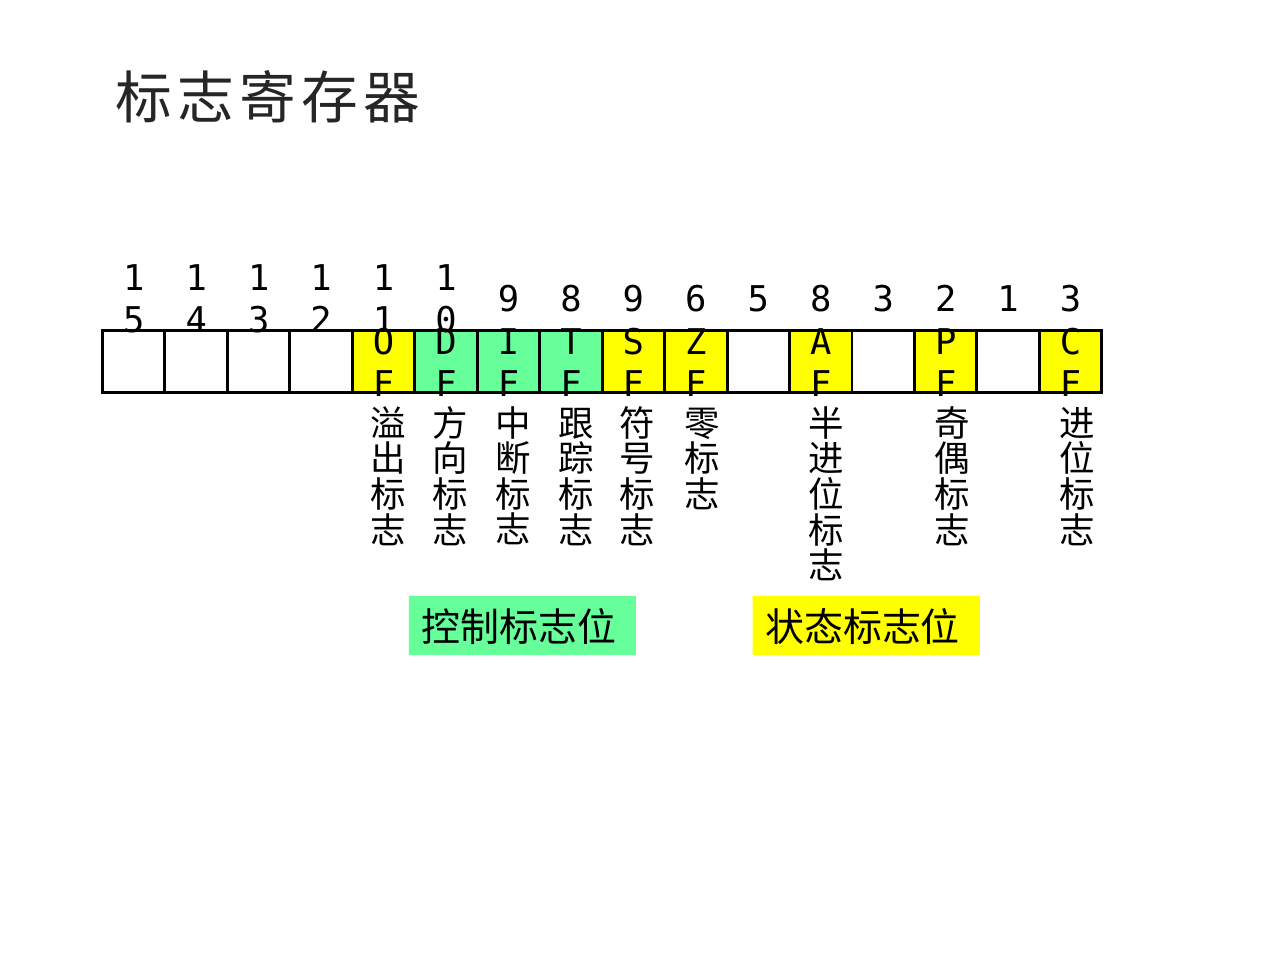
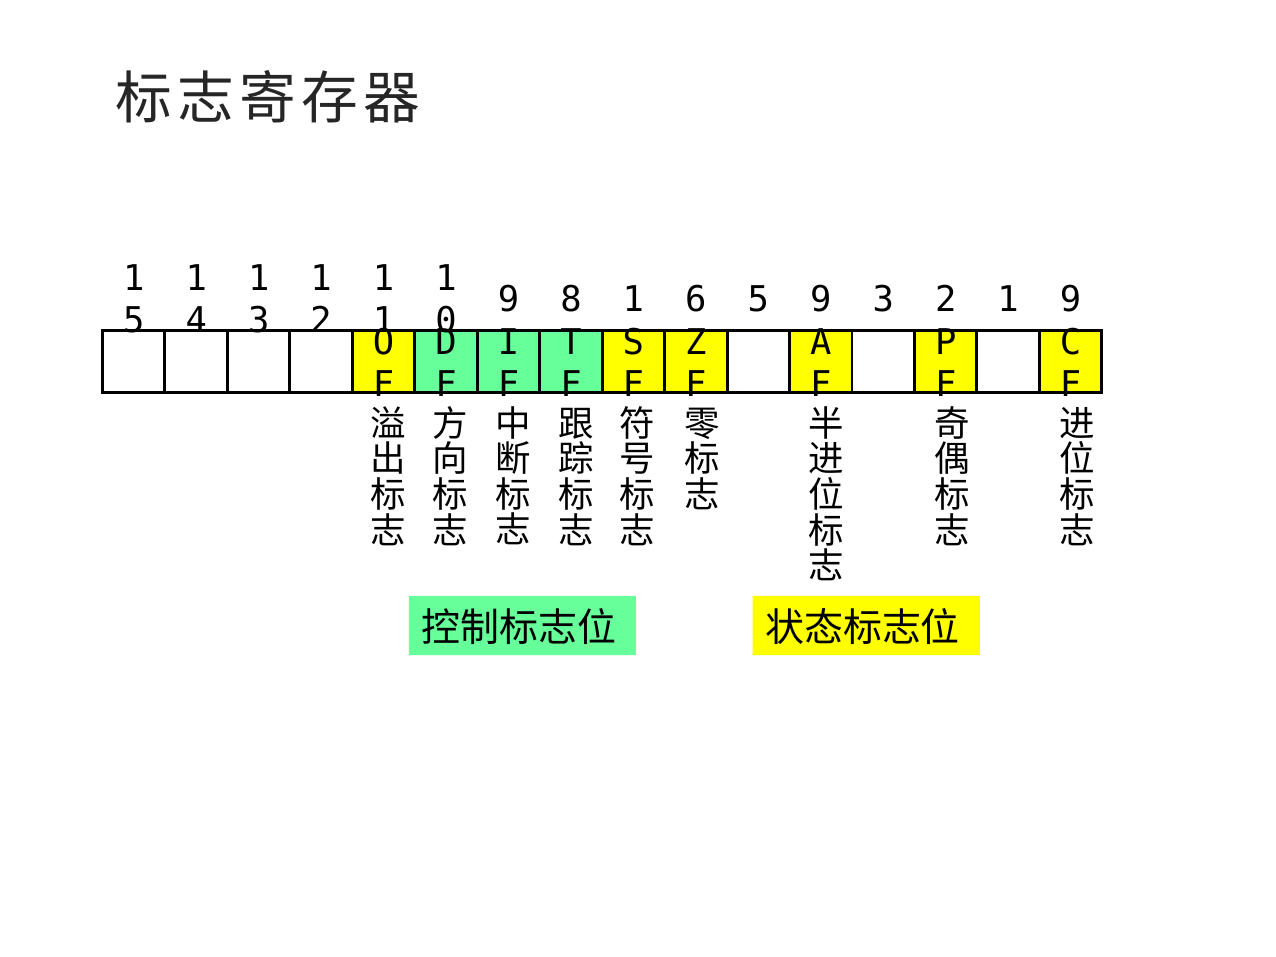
8 9: 9 -> 1 (633, 300)
5 8: 8 -> 9 (821, 300)
2 3: 3 -> 9 (1071, 300)
